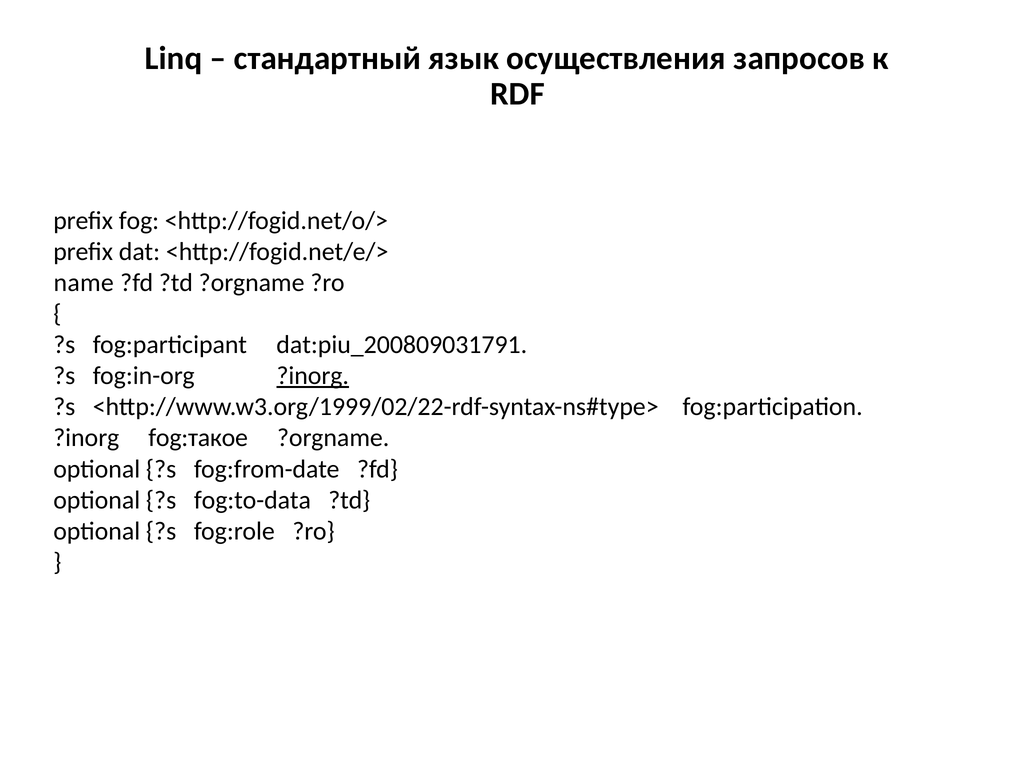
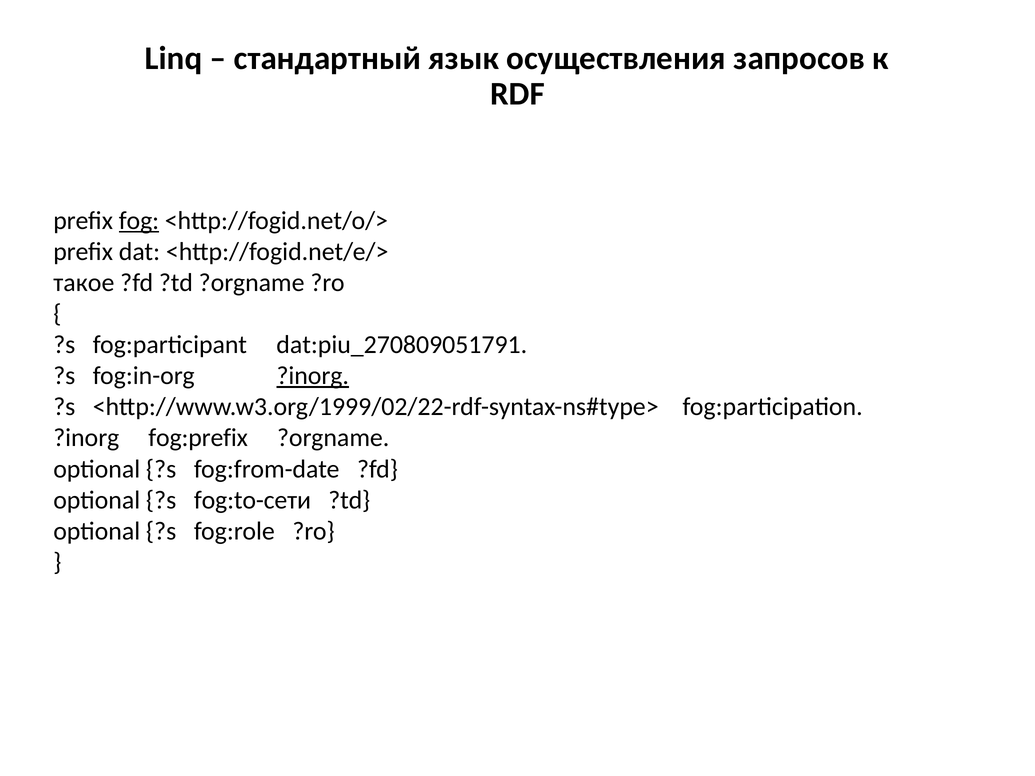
fog underline: none -> present (139, 221)
name: name -> такое (84, 283)
dat:piu_200809031791: dat:piu_200809031791 -> dat:piu_270809051791 (402, 345)
fog:такое: fog:такое -> fog:prefix (198, 438)
fog:to-data: fog:to-data -> fog:to-сети (252, 500)
